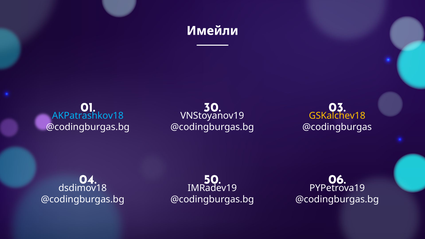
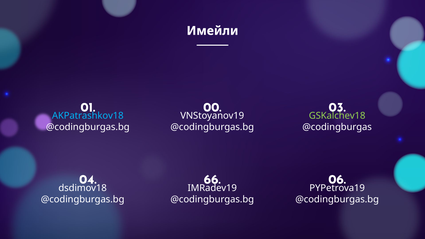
30: 30 -> 00 (212, 107)
GSKalchev18 colour: yellow -> light green (337, 116)
50: 50 -> 66 (212, 180)
